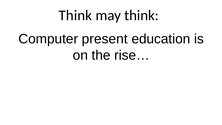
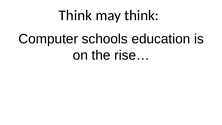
present: present -> schools (105, 39)
